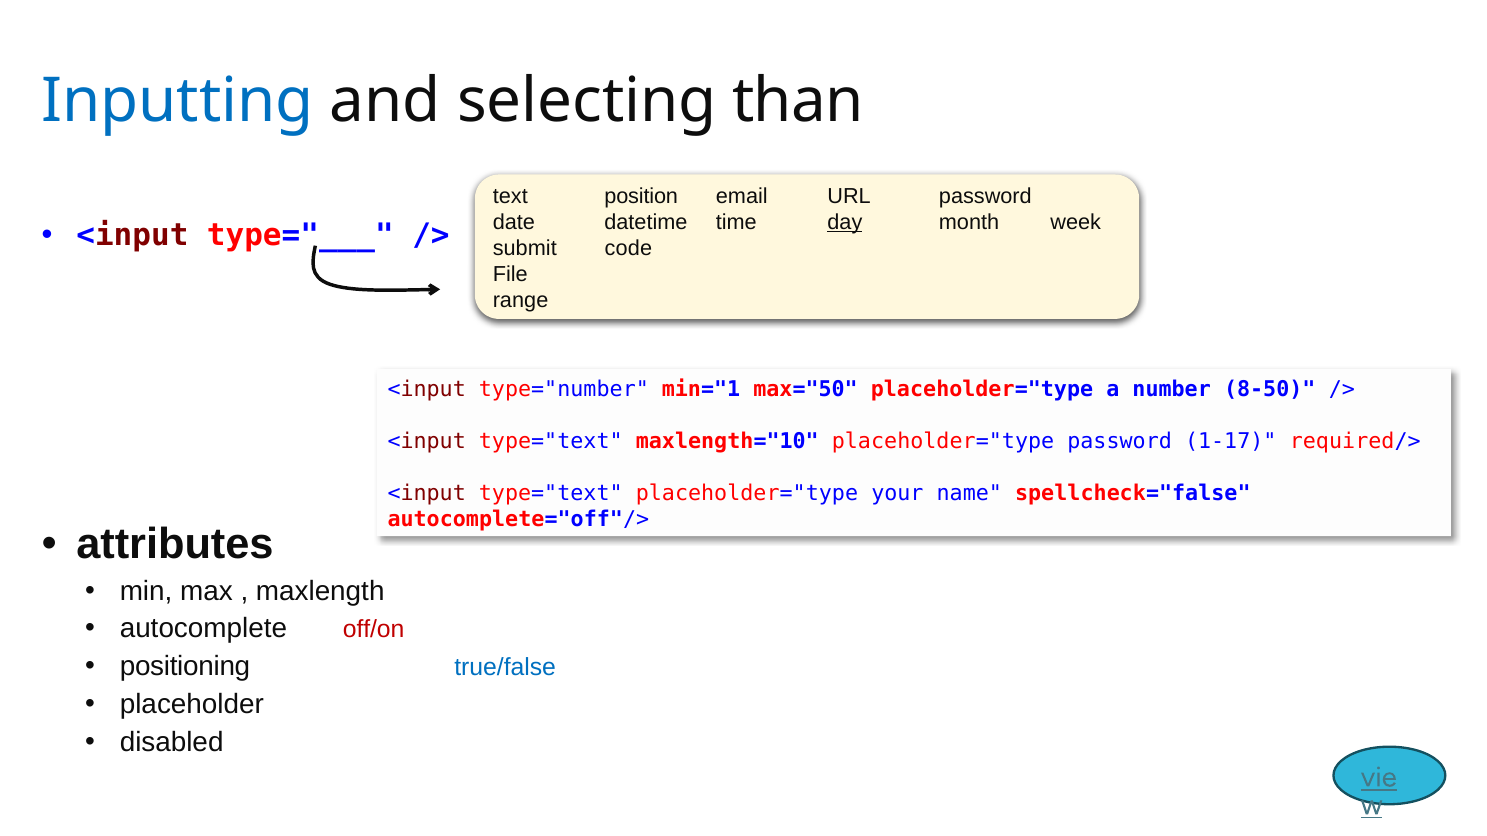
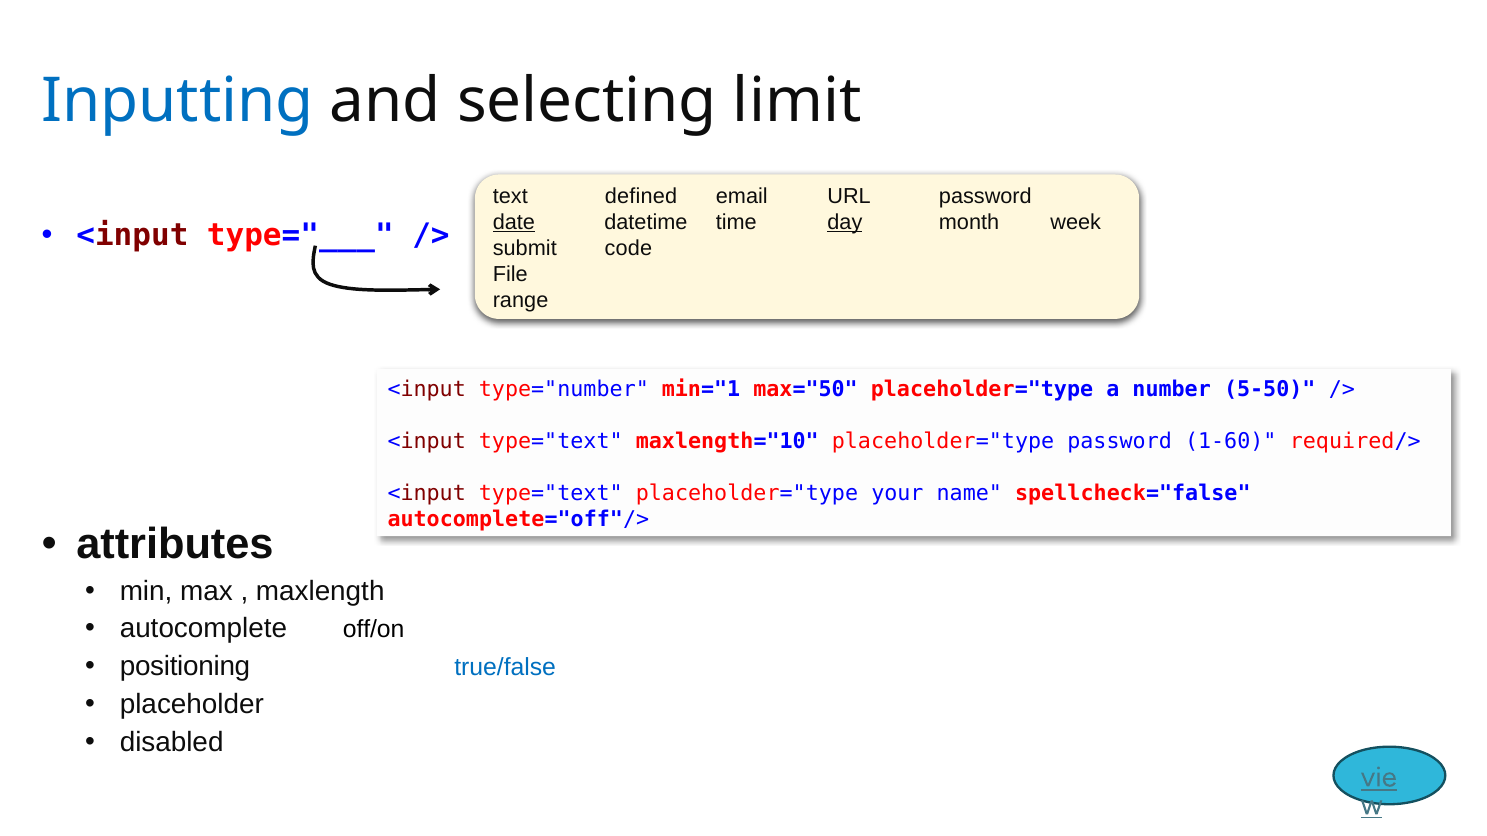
than: than -> limit (798, 102)
position: position -> defined (641, 196)
date underline: none -> present (514, 222)
8-50: 8-50 -> 5-50 (1270, 389)
1-17: 1-17 -> 1-60 (1231, 441)
off/on colour: red -> black (374, 630)
